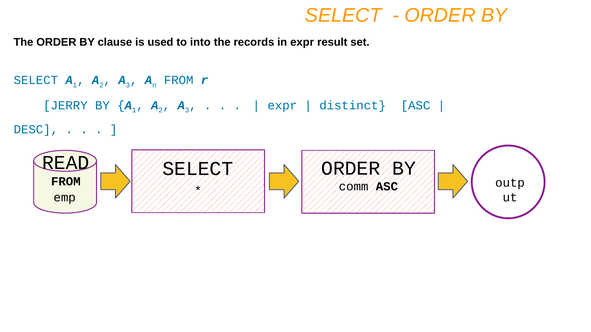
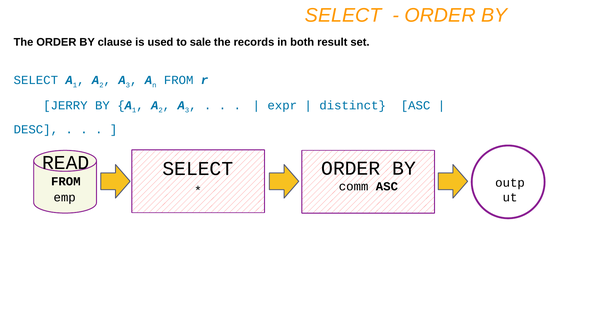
into: into -> sale (200, 42)
in expr: expr -> both (302, 42)
